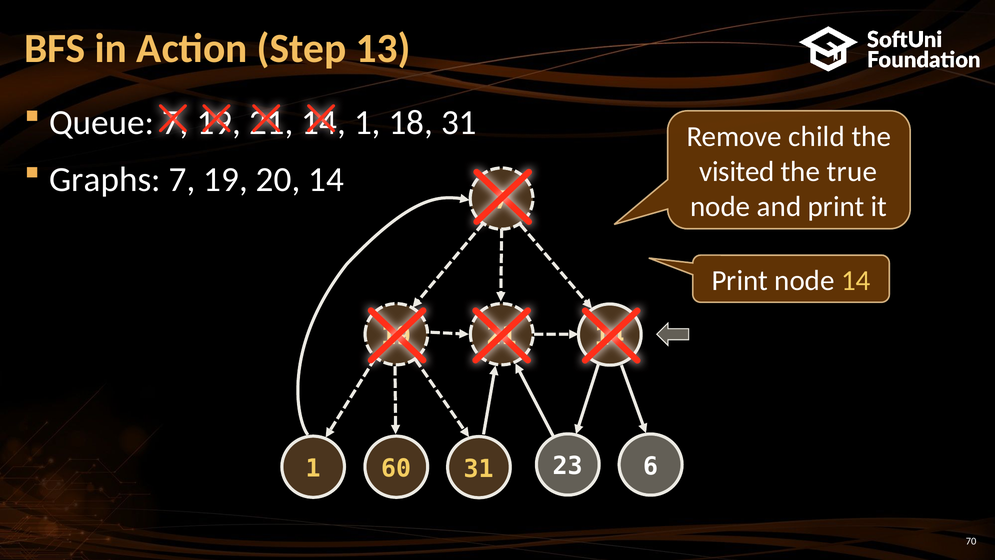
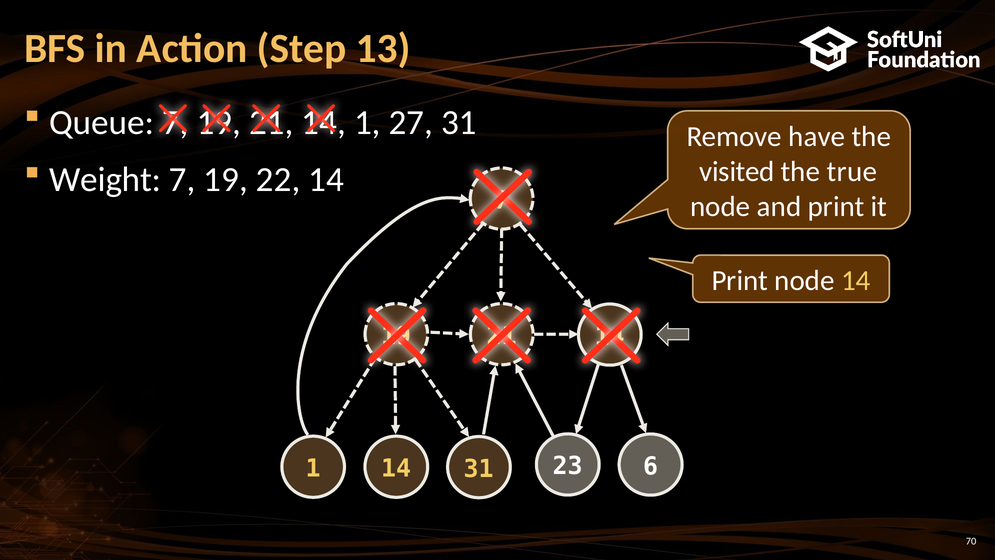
18: 18 -> 27 (411, 123)
child: child -> have (817, 137)
Graphs: Graphs -> Weight (105, 179)
20: 20 -> 22 (278, 179)
1 60: 60 -> 14 (396, 468)
